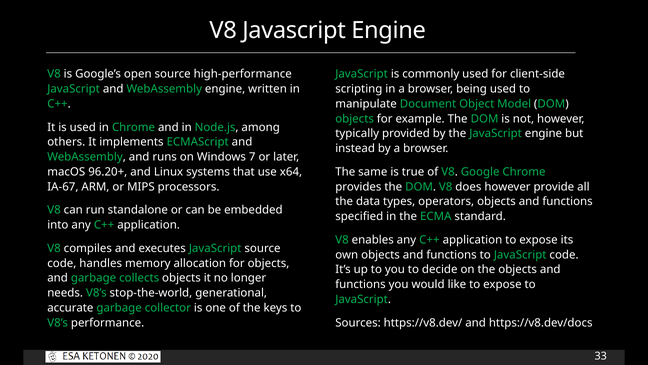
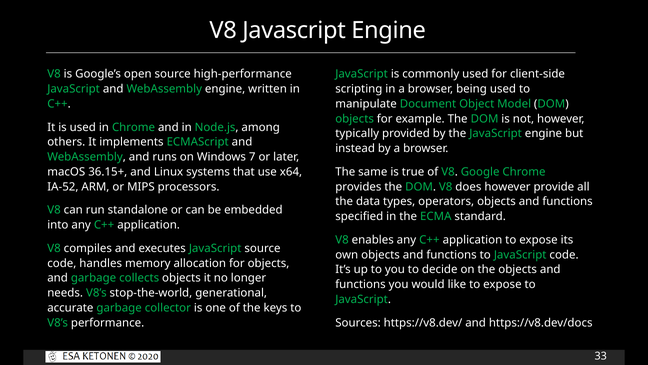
96.20+: 96.20+ -> 36.15+ (108, 172)
IA-67: IA-67 -> IA-52 (63, 187)
